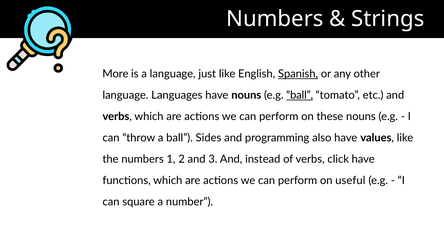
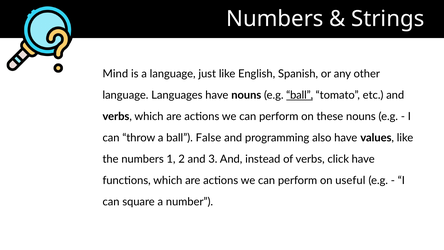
More: More -> Mind (115, 74)
Spanish underline: present -> none (298, 74)
Sides: Sides -> False (208, 138)
